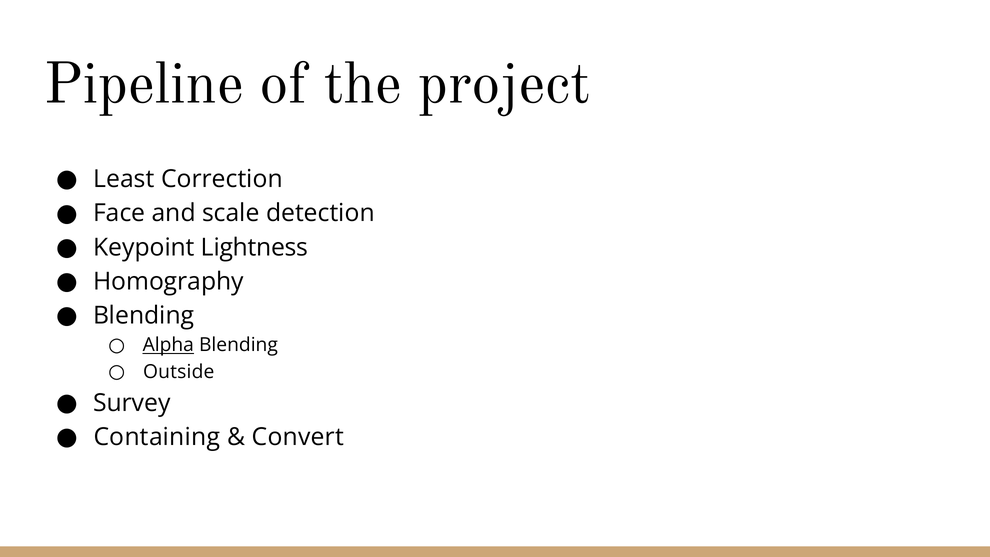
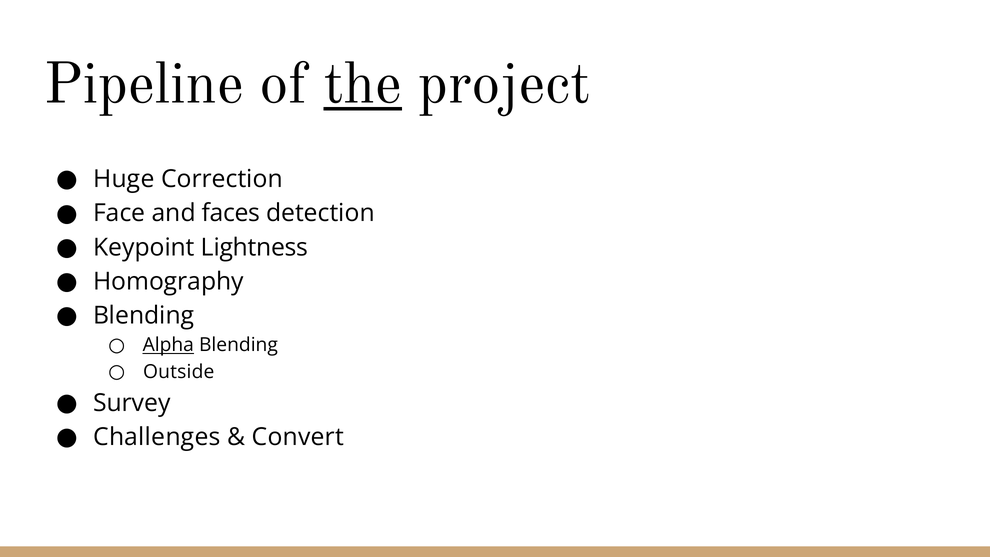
the underline: none -> present (363, 84)
Least: Least -> Huge (124, 179)
scale: scale -> faces (231, 213)
Containing: Containing -> Challenges (157, 437)
